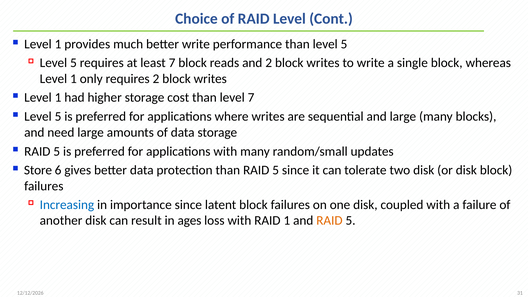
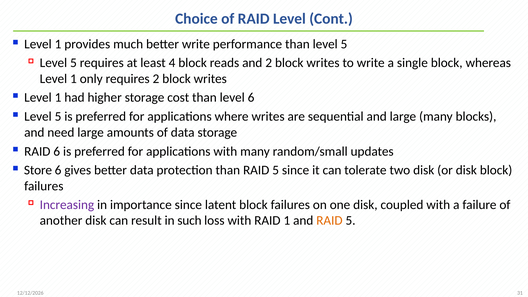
least 7: 7 -> 4 (172, 63)
level 7: 7 -> 6 (251, 98)
5: 5 -> 6 (57, 151)
Increasing colour: blue -> purple (67, 205)
ages: ages -> such (189, 221)
